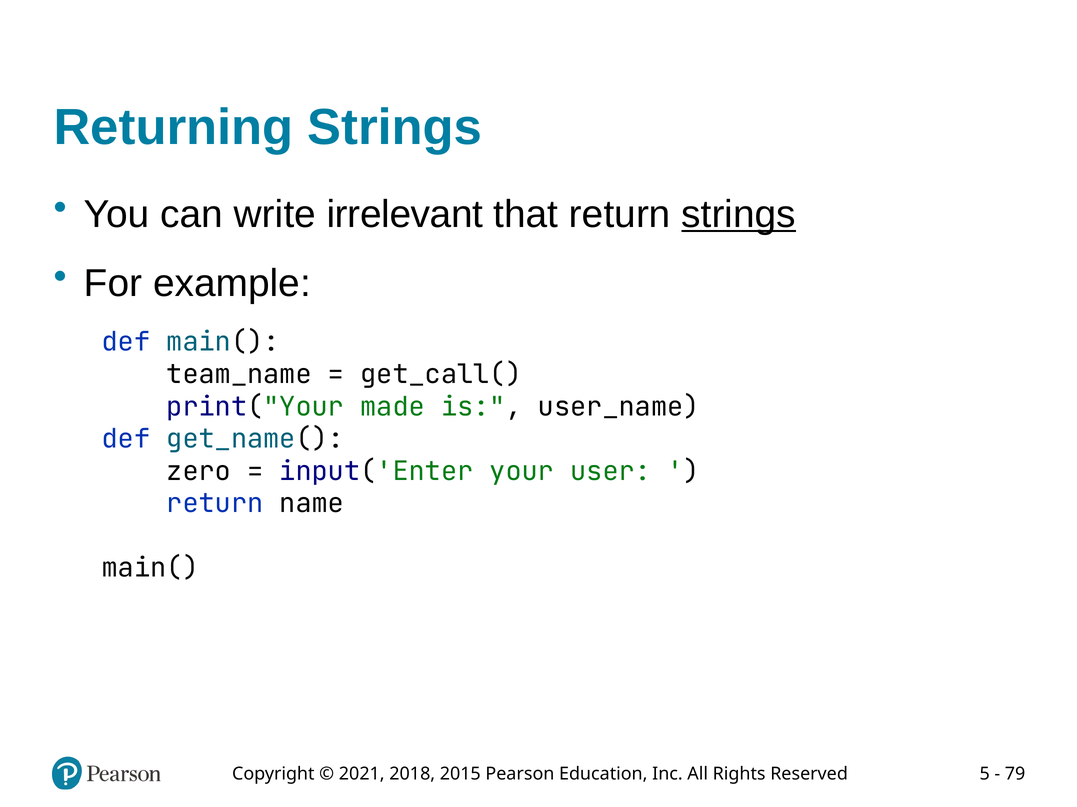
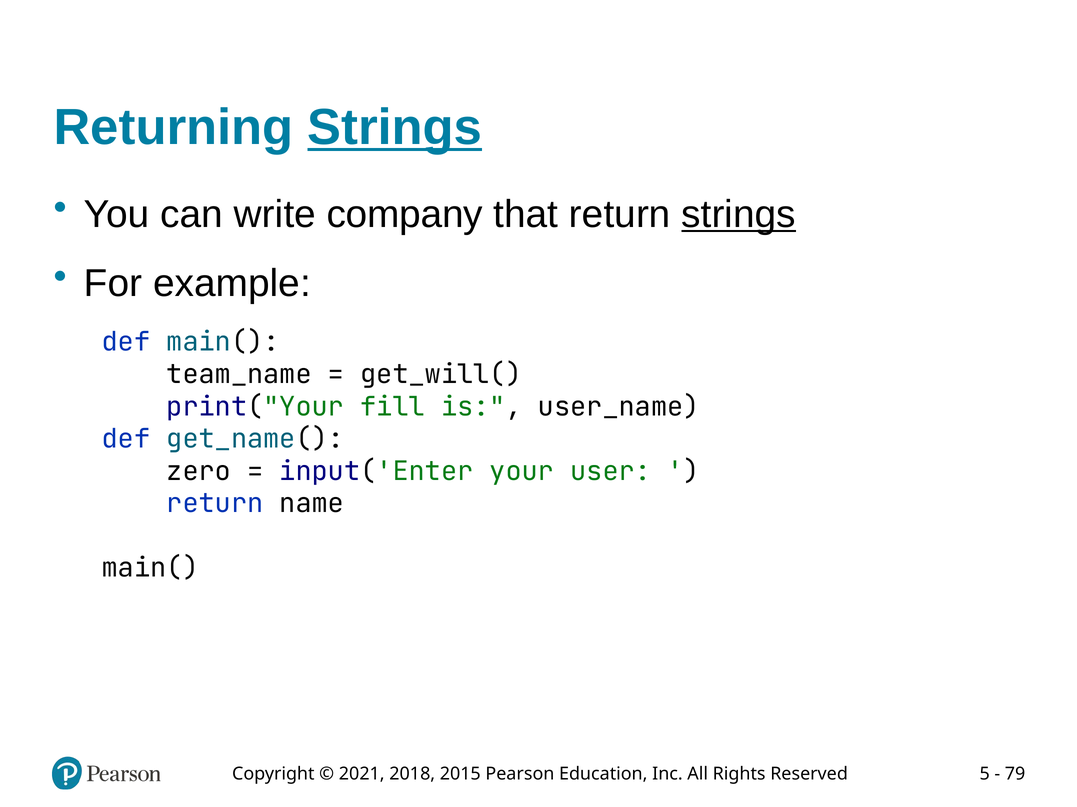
Strings underline: none -> present (395, 128)
irrelevant: irrelevant -> company (405, 215)
get_call(: get_call( -> get_will( (441, 375)
made: made -> fill (393, 407)
